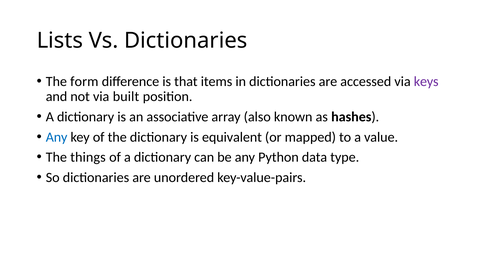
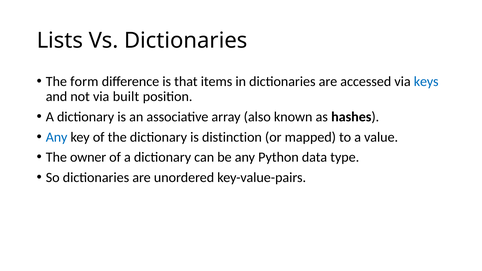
keys colour: purple -> blue (426, 81)
equivalent: equivalent -> distinction (232, 137)
things: things -> owner (88, 157)
